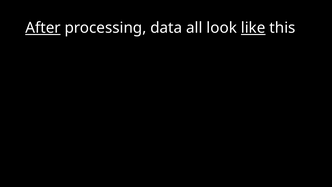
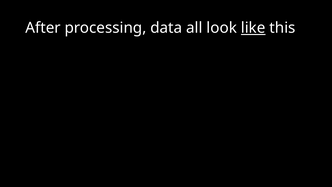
After underline: present -> none (43, 28)
